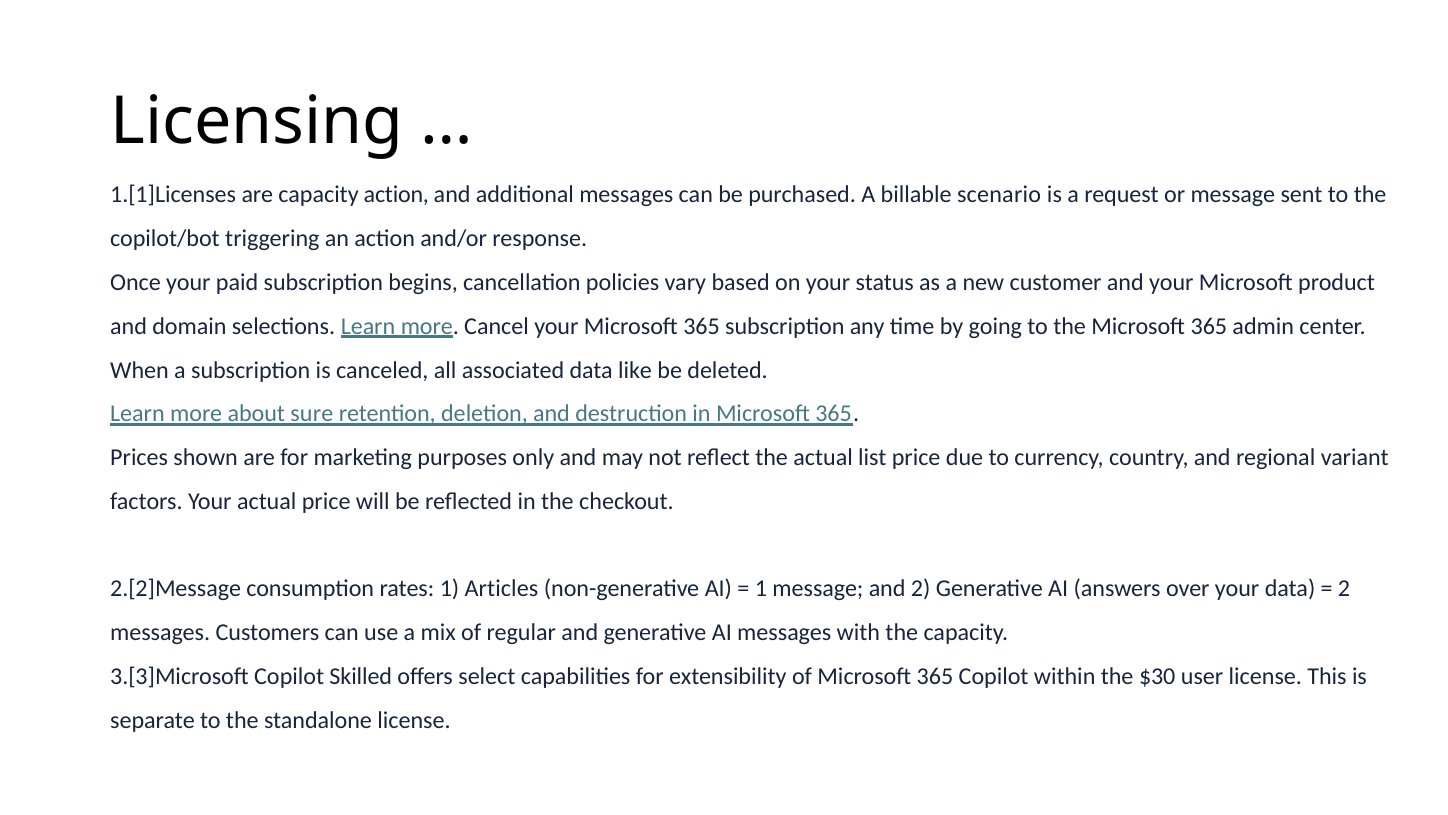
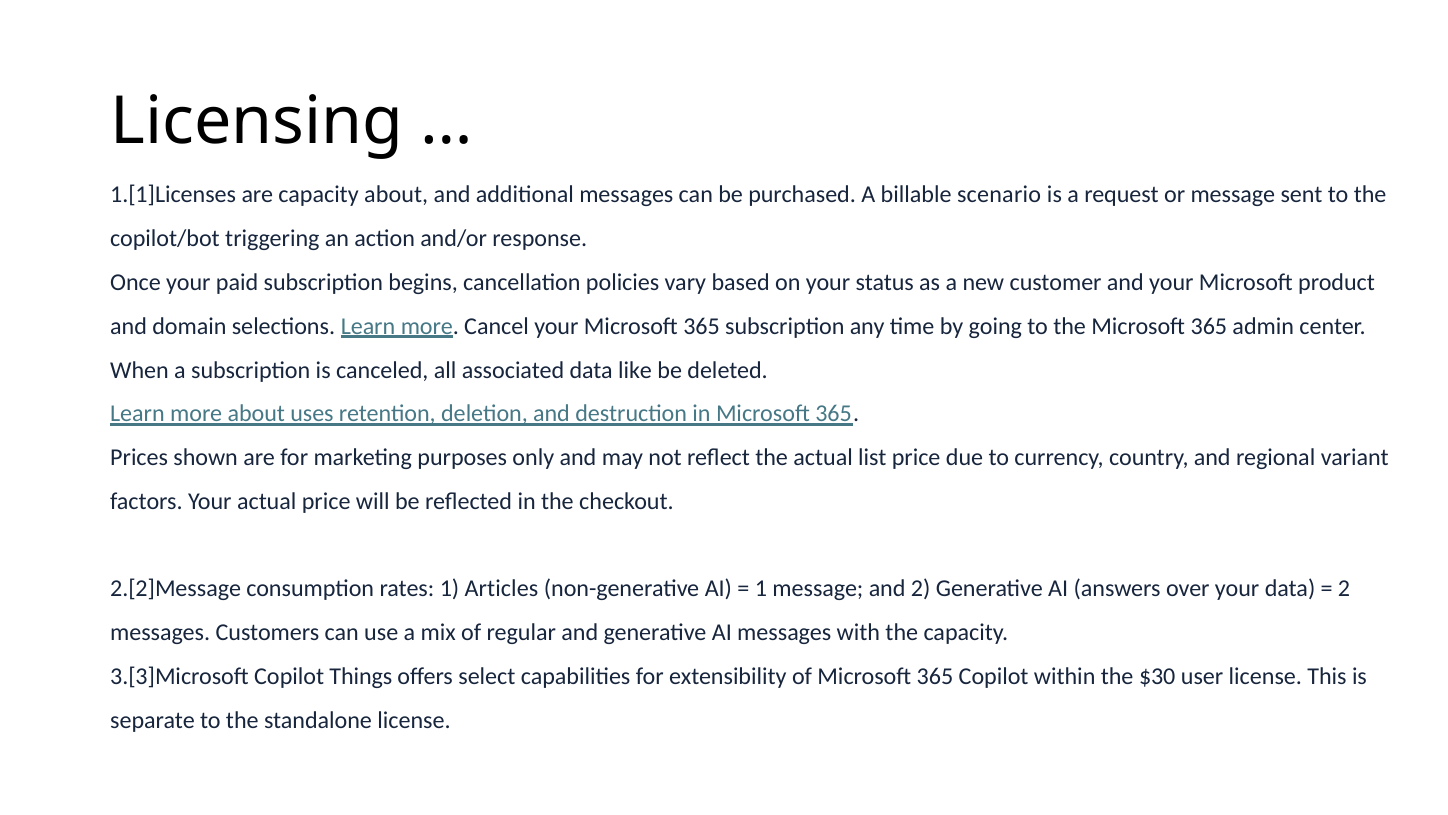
capacity action: action -> about (396, 195)
sure: sure -> uses (312, 414)
Skilled: Skilled -> Things (361, 676)
